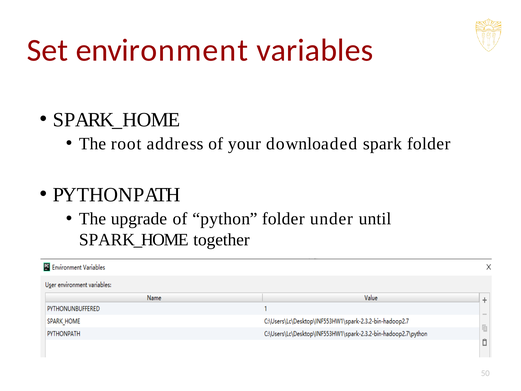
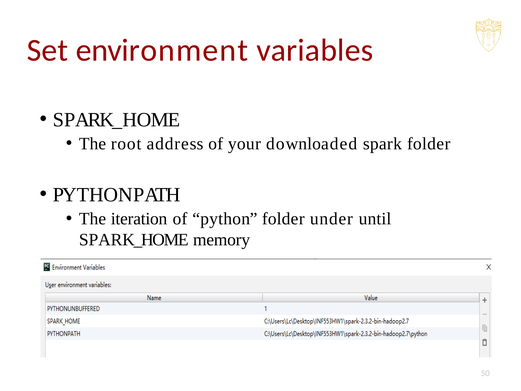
upgrade: upgrade -> iteration (139, 219)
together: together -> memory (222, 240)
